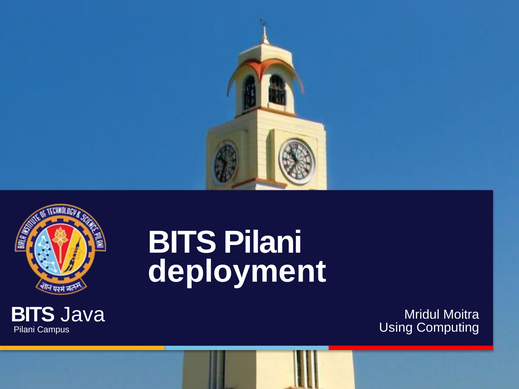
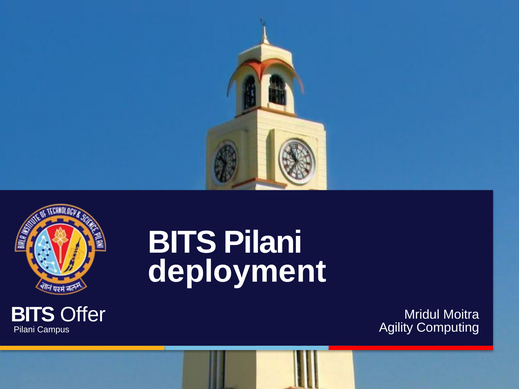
Java: Java -> Offer (83, 315)
Using: Using -> Agility (396, 328)
